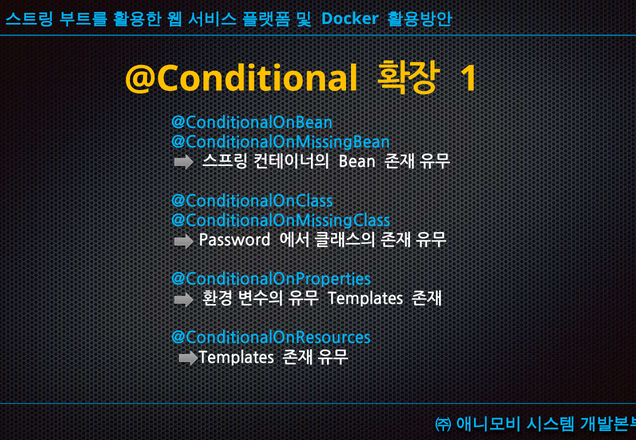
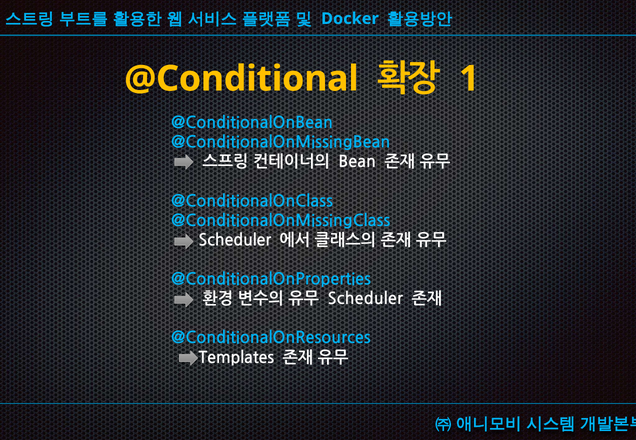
Password: Password -> Scheduler (235, 240)
Templates: Templates -> Scheduler (365, 299)
